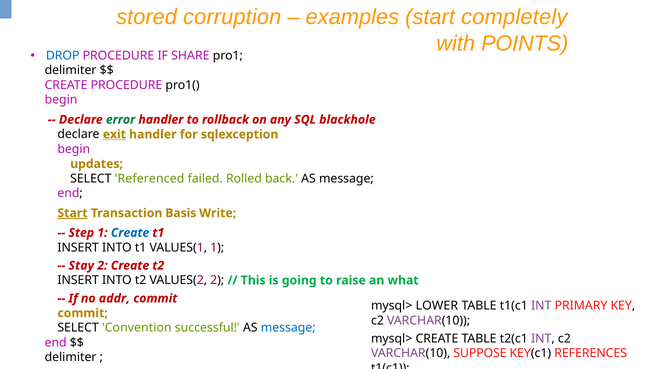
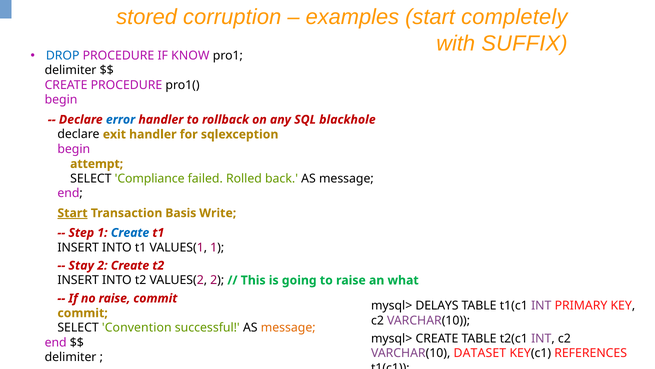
POINTS: POINTS -> SUFFIX (525, 43)
SHARE: SHARE -> KNOW (190, 56)
error colour: green -> blue (121, 119)
exit underline: present -> none (114, 134)
updates: updates -> attempt (97, 164)
Referenced: Referenced -> Compliance (150, 178)
no addr: addr -> raise (114, 298)
LOWER: LOWER -> DELAYS (437, 305)
message colour: blue -> orange (288, 327)
SUPPOSE: SUPPOSE -> DATASET (480, 353)
